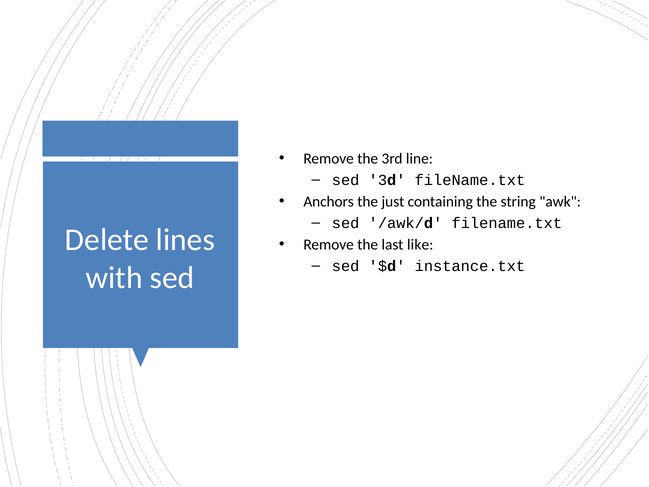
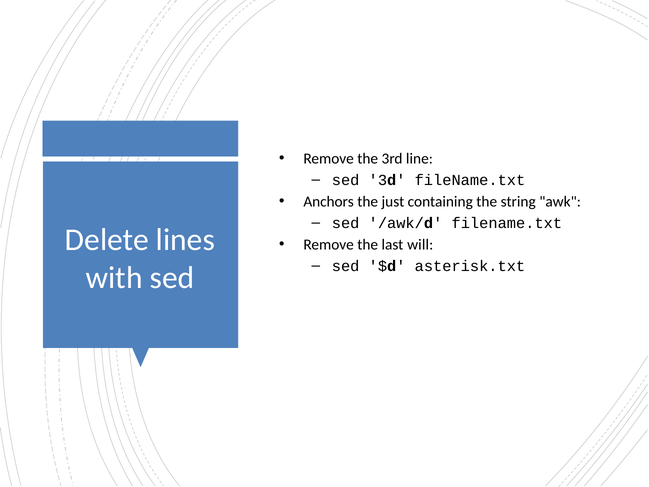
like: like -> will (420, 244)
instance.txt: instance.txt -> asterisk.txt (470, 266)
